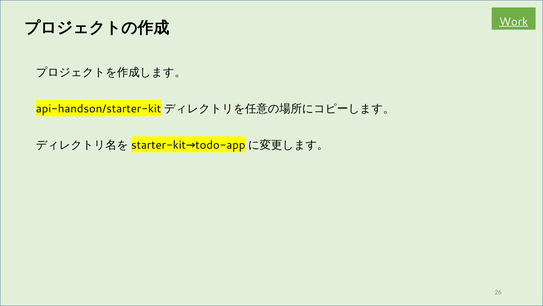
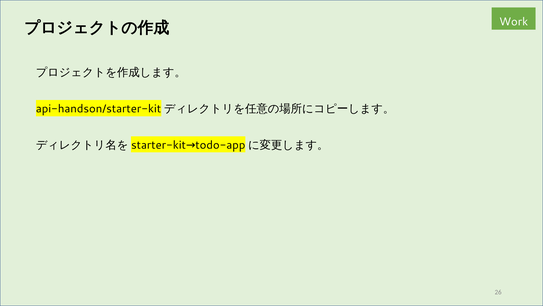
Work underline: present -> none (514, 22)
